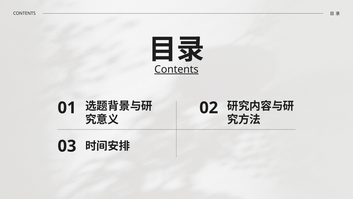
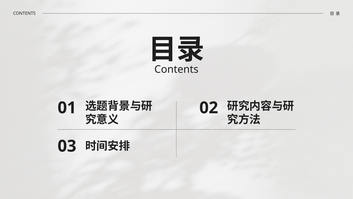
Contents underline: present -> none (176, 69)
